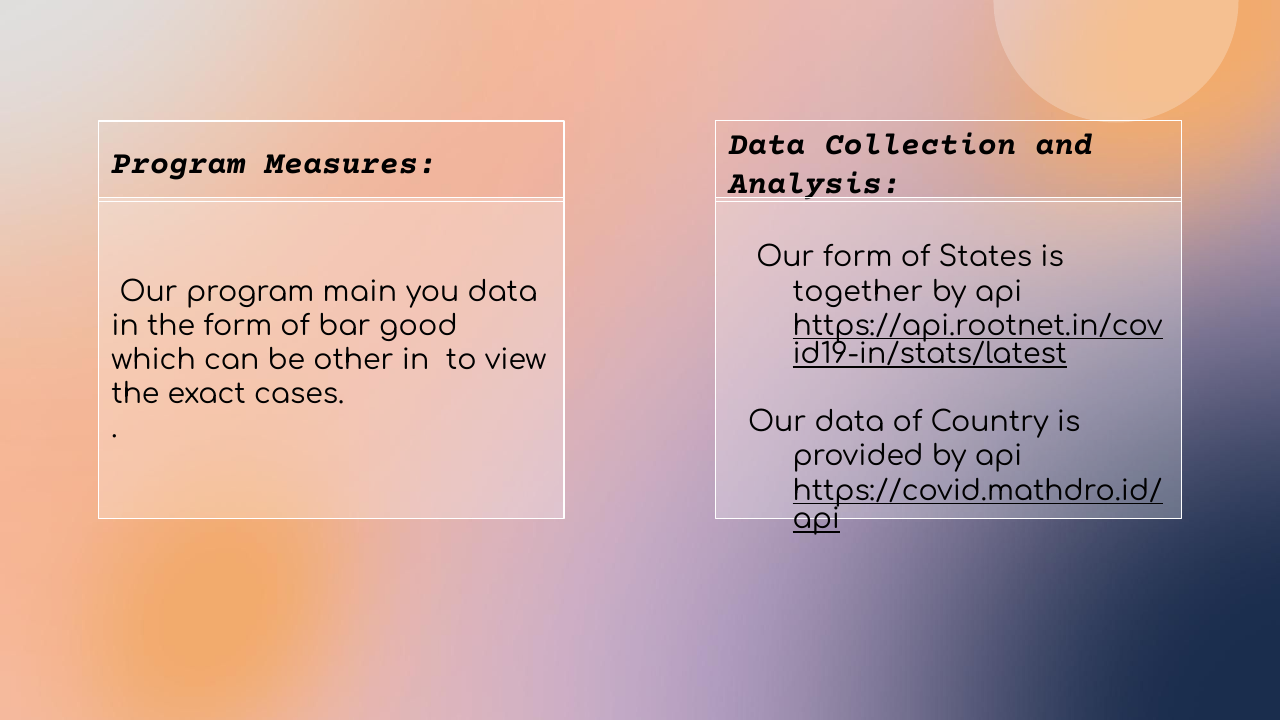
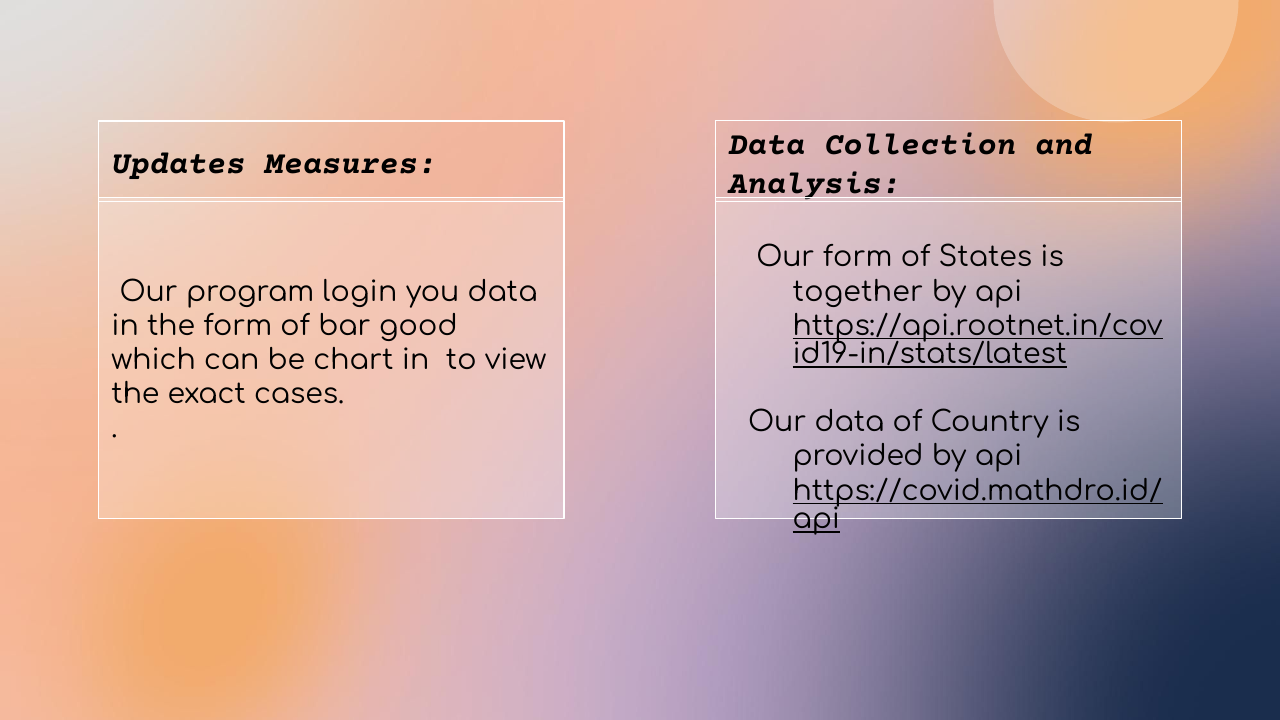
Program: Program -> Updates (178, 163)
main: main -> login (360, 292)
other: other -> chart (353, 360)
